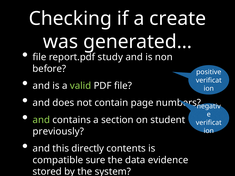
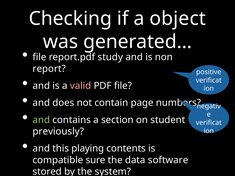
create: create -> object (178, 19)
before: before -> report (49, 69)
valid colour: light green -> pink (81, 86)
directly: directly -> playing (88, 149)
evidence: evidence -> software (168, 160)
